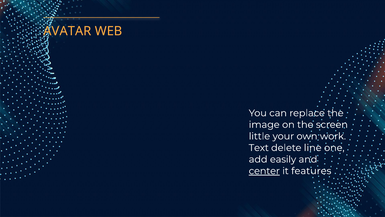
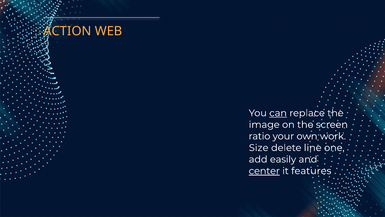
AVATAR: AVATAR -> ACTION (67, 31)
can underline: none -> present (278, 113)
little: little -> ratio (259, 136)
Text: Text -> Size (259, 148)
